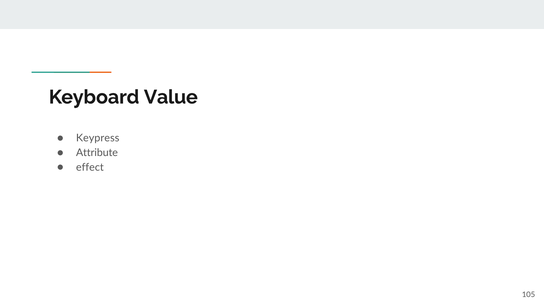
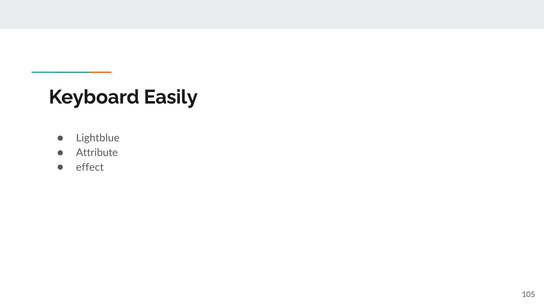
Value: Value -> Easily (171, 97)
Keypress: Keypress -> Lightblue (98, 138)
